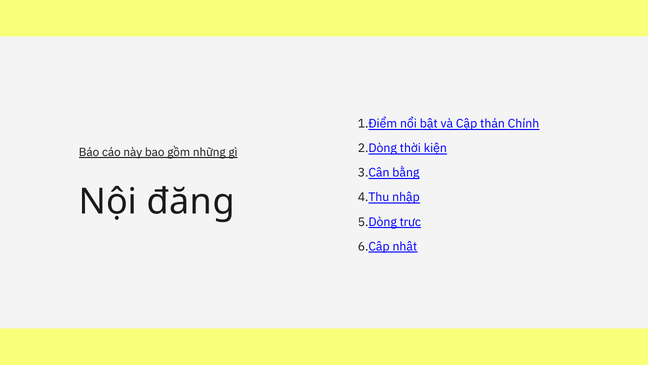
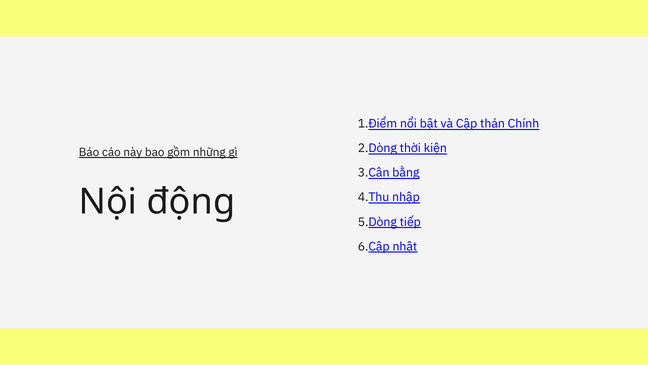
đăng: đăng -> động (191, 202)
trực: trực -> tiếp (410, 222)
